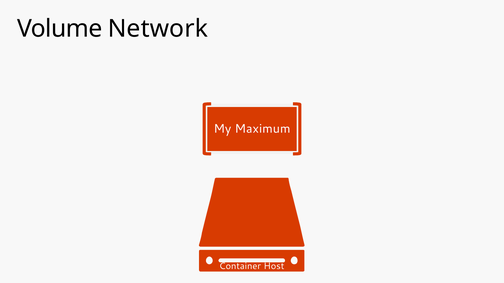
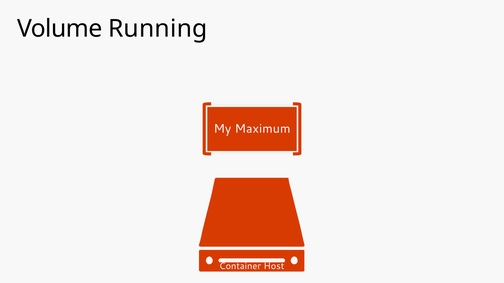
Network: Network -> Running (158, 29)
